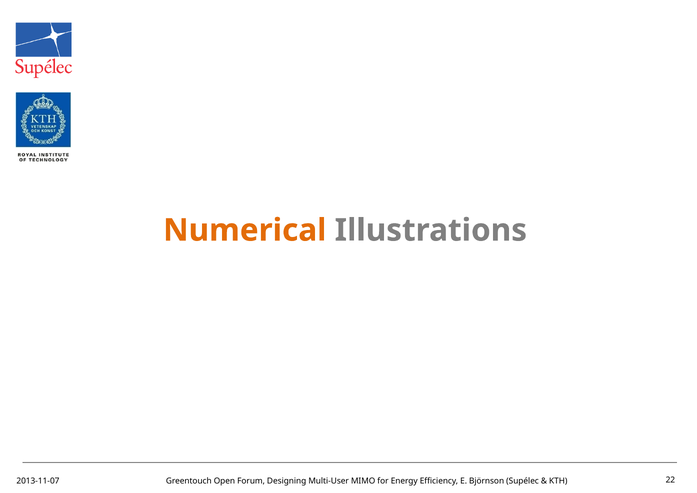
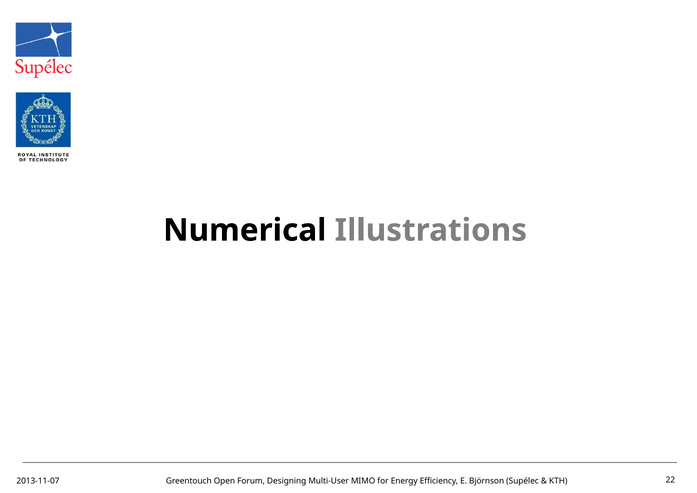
Numerical colour: orange -> black (245, 230)
